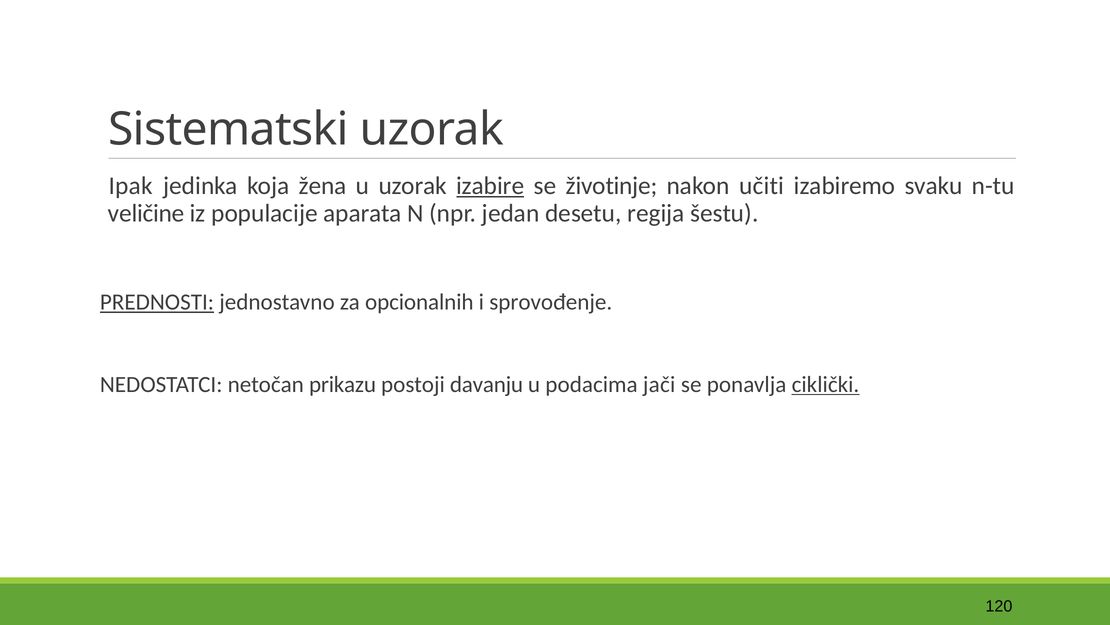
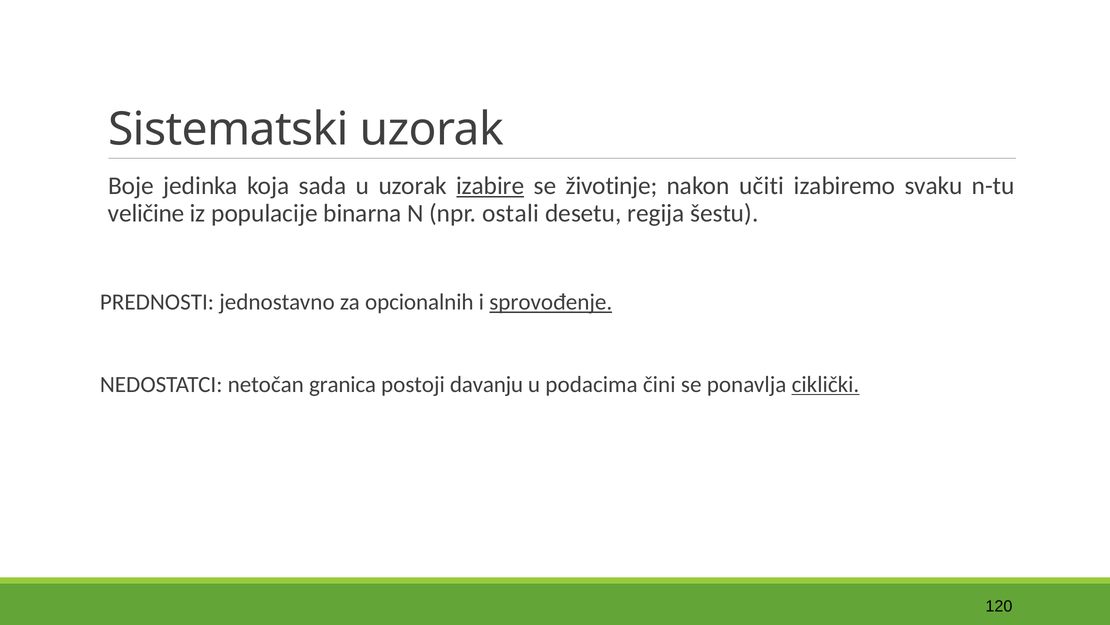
Ipak: Ipak -> Boje (131, 186)
žena: žena -> sada (323, 186)
aparata: aparata -> binarna (363, 213)
jedan: jedan -> ostali (511, 213)
PREDNOSTI underline: present -> none (157, 302)
sprovođenje underline: none -> present (551, 302)
prikazu: prikazu -> granica (343, 384)
jači: jači -> čini (659, 384)
